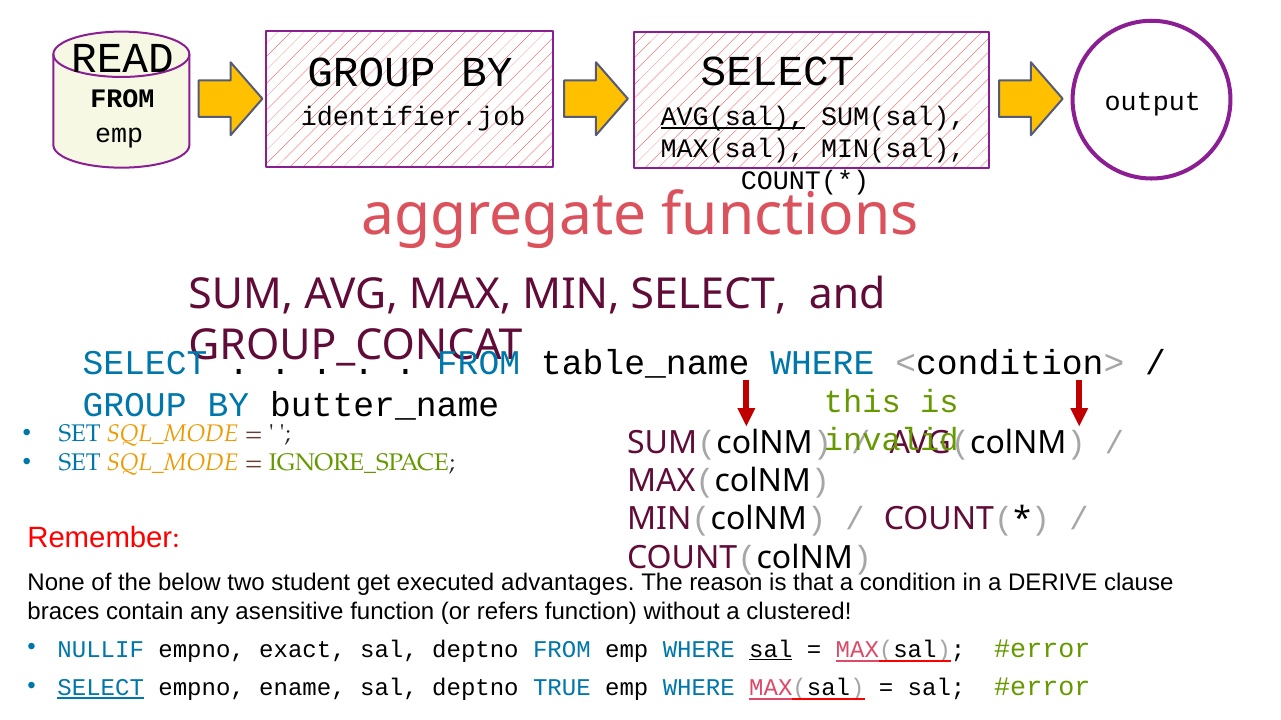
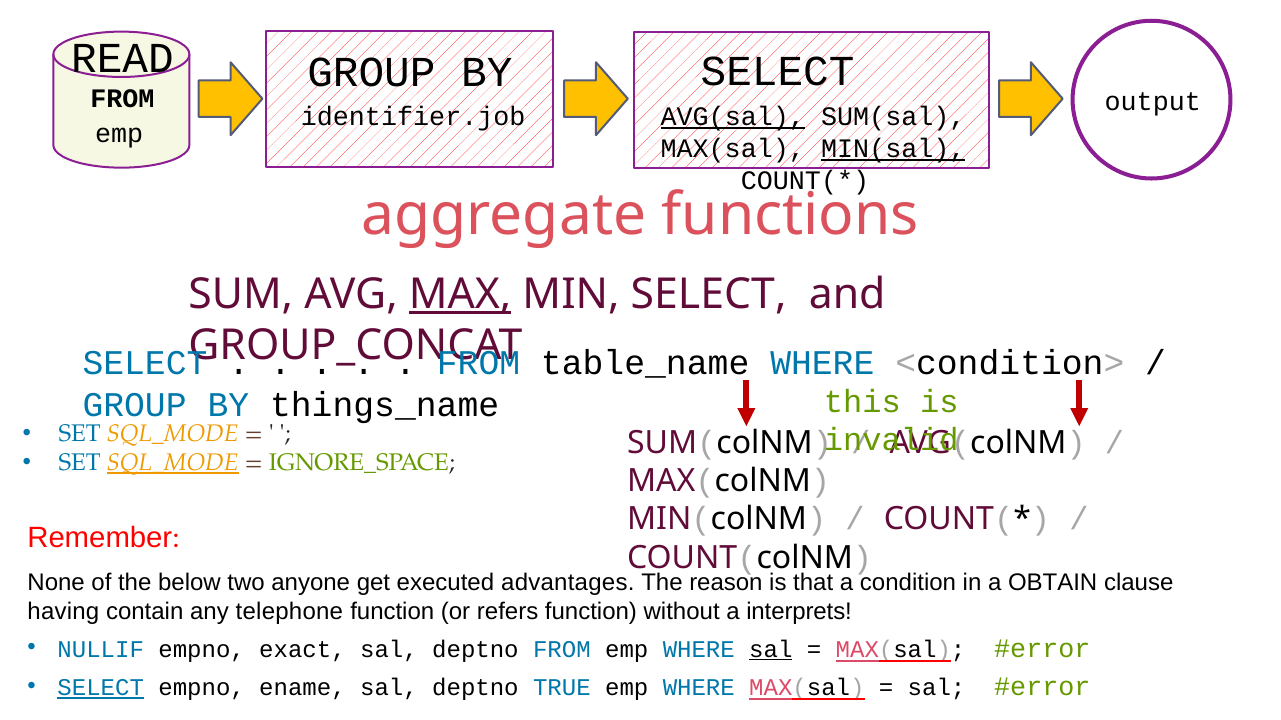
MIN(sal underline: none -> present (893, 149)
MAX underline: none -> present (460, 294)
butter_name: butter_name -> things_name (385, 405)
SQL_MODE underline: none -> present (173, 463)
student: student -> anyone (311, 583)
DERIVE: DERIVE -> OBTAIN (1053, 583)
braces: braces -> having (63, 612)
asensitive: asensitive -> telephone (289, 612)
clustered: clustered -> interprets (799, 612)
